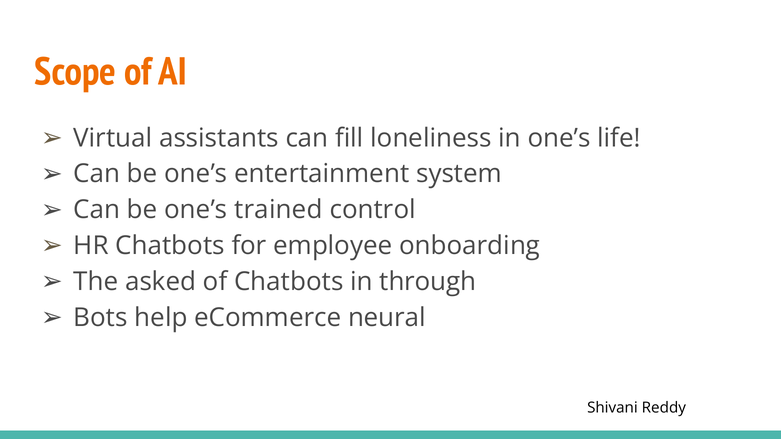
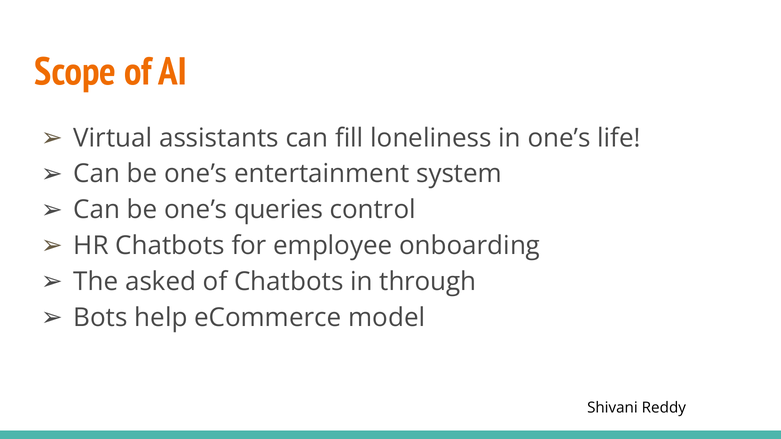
trained: trained -> queries (279, 210)
neural: neural -> model (387, 318)
